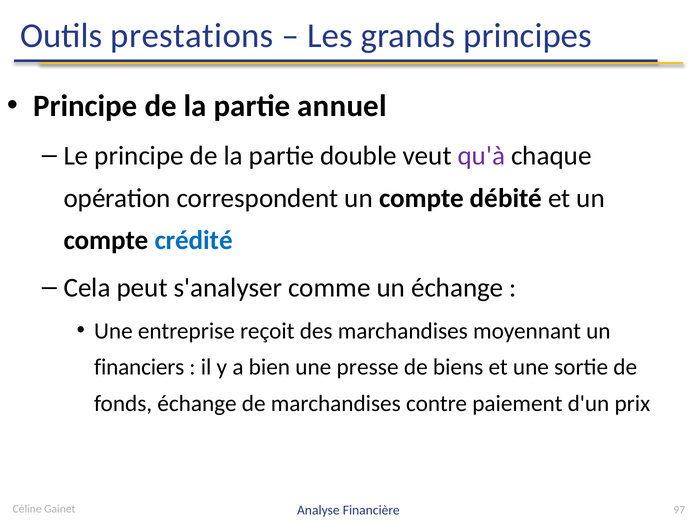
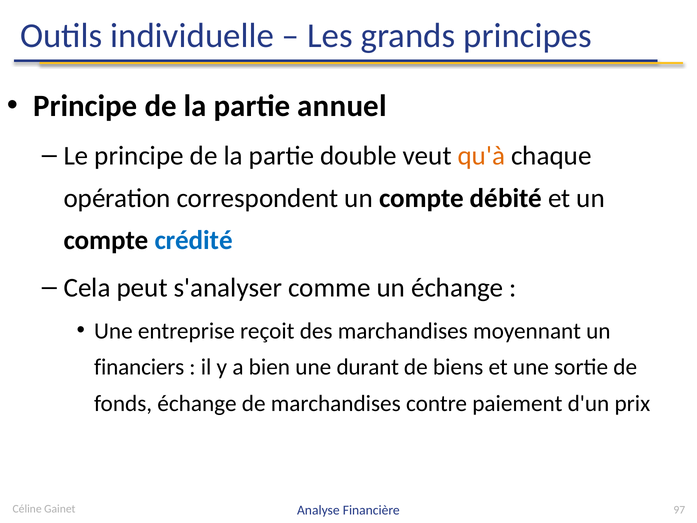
prestations: prestations -> individuelle (192, 36)
qu'à colour: purple -> orange (481, 156)
presse: presse -> durant (368, 367)
